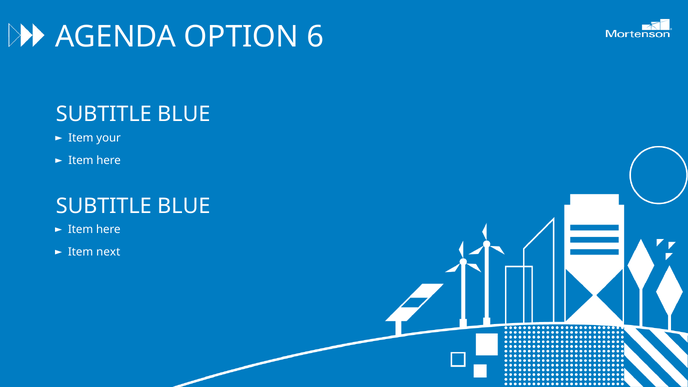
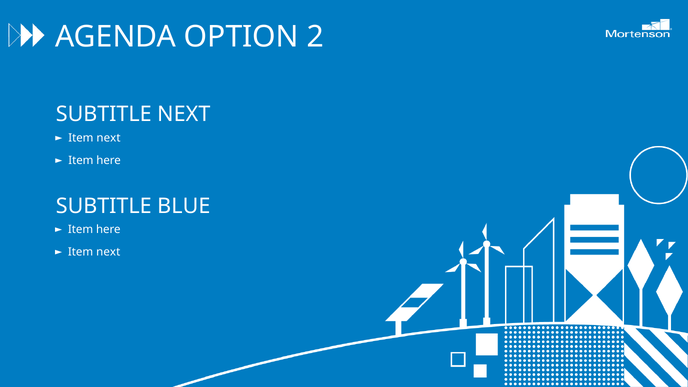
6: 6 -> 2 (315, 37)
BLUE: BLUE -> NEXT (184, 114)
your: your -> next (108, 138)
